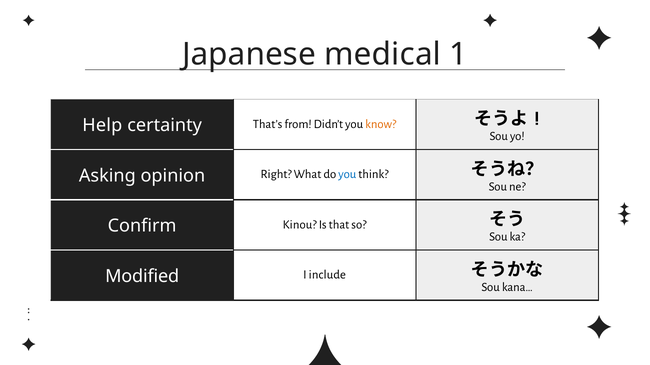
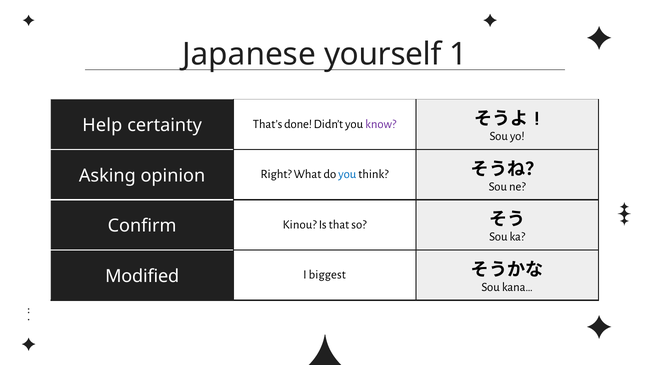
medical: medical -> yourself (383, 54)
from: from -> done (298, 124)
know colour: orange -> purple (381, 124)
include: include -> biggest (327, 275)
